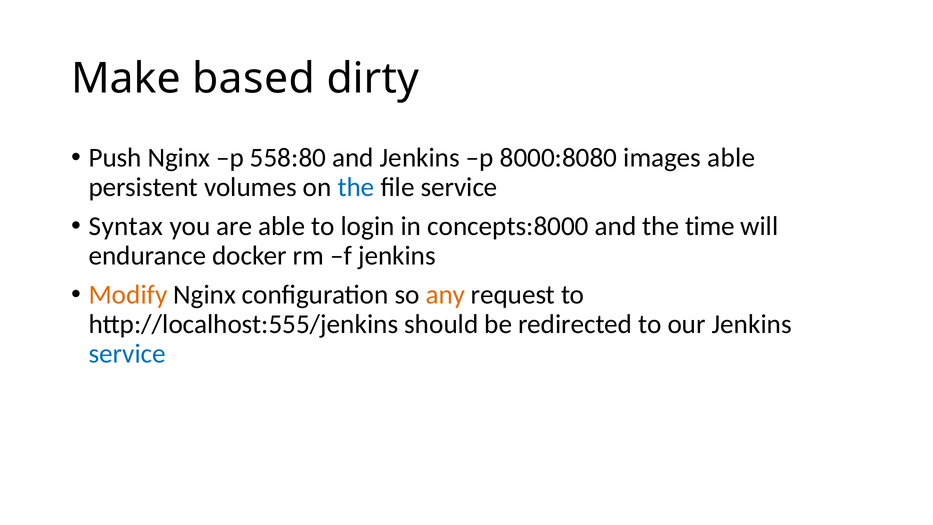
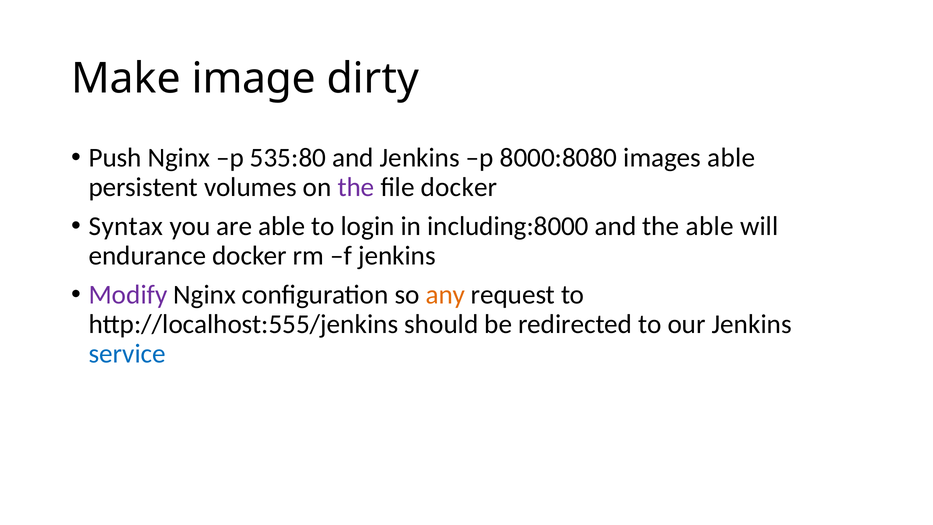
based: based -> image (254, 78)
558:80: 558:80 -> 535:80 (288, 158)
the colour: blue -> purple (356, 187)
file service: service -> docker (459, 187)
concepts:8000: concepts:8000 -> including:8000 (508, 226)
the time: time -> able (710, 226)
Modify colour: orange -> purple (128, 295)
